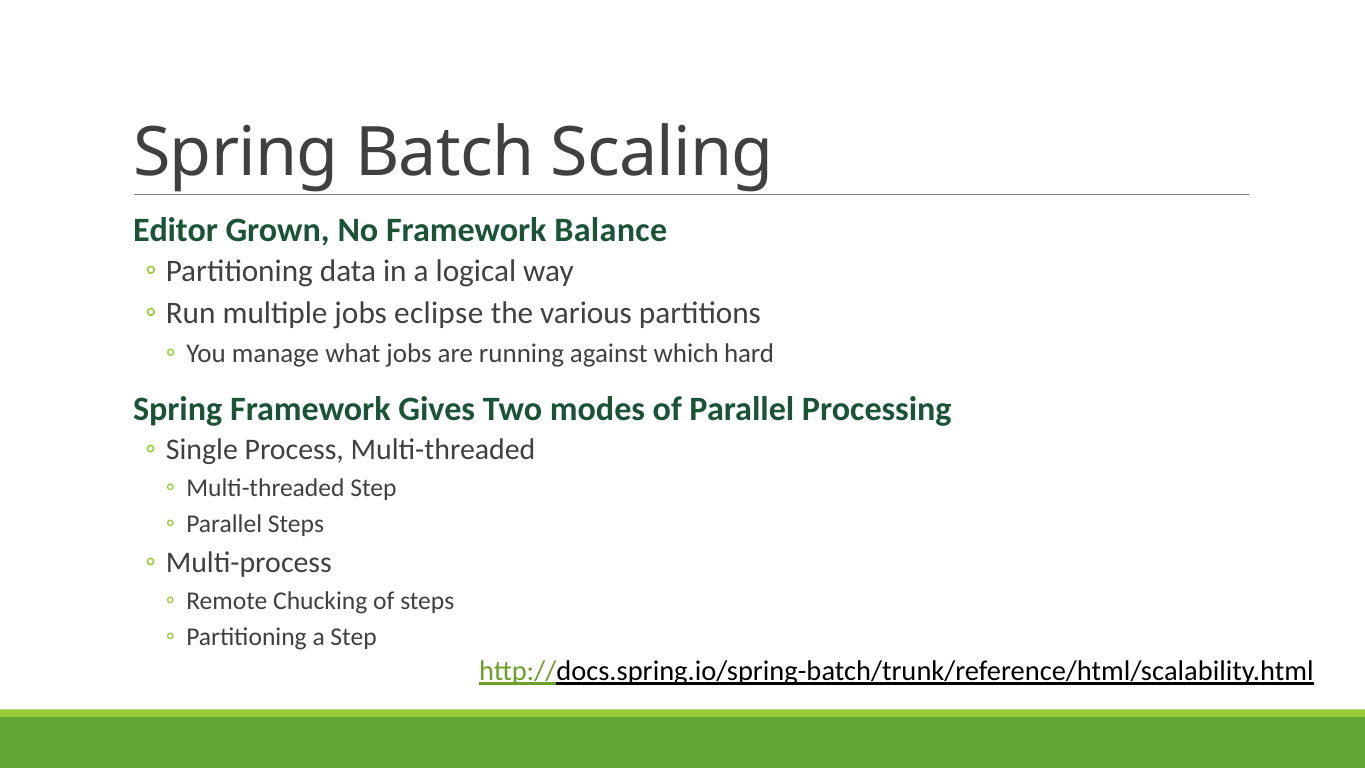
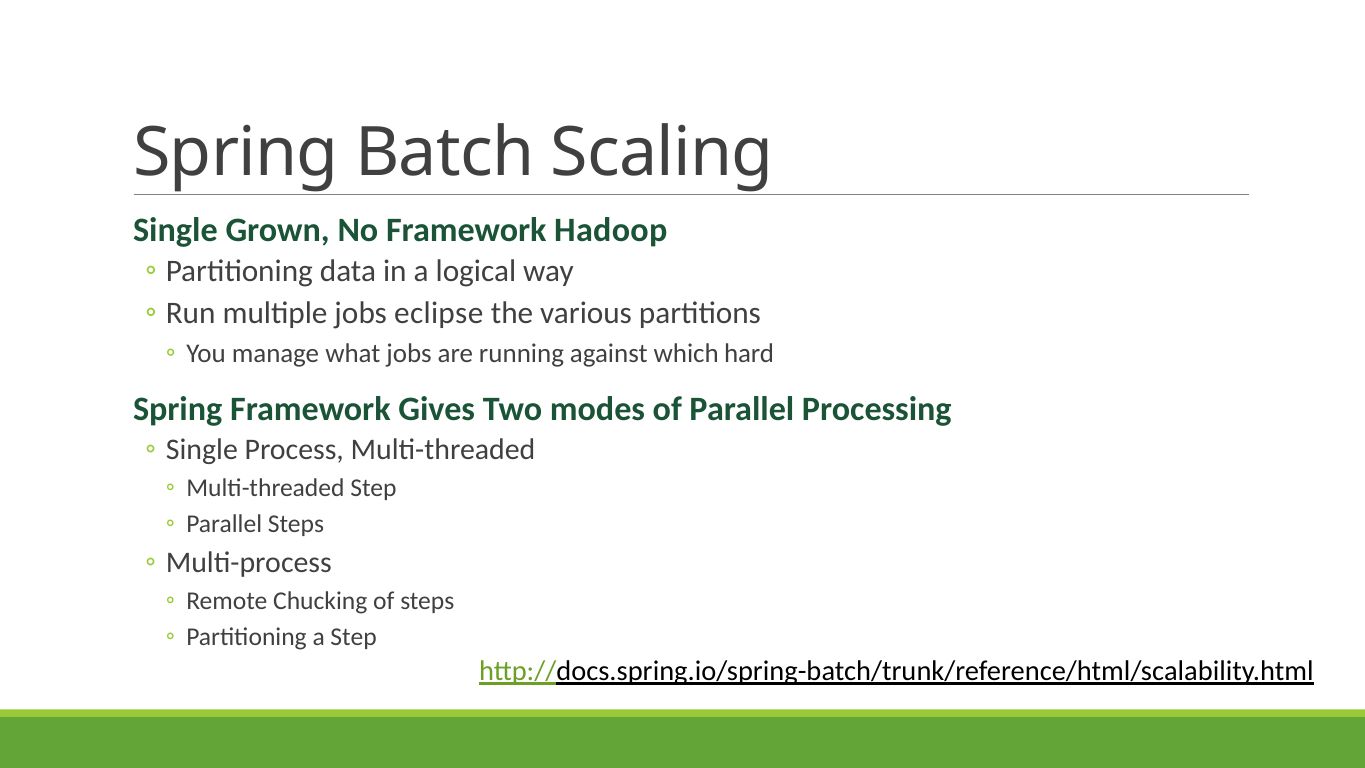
Editor: Editor -> Single (175, 230)
Balance: Balance -> Hadoop (611, 230)
